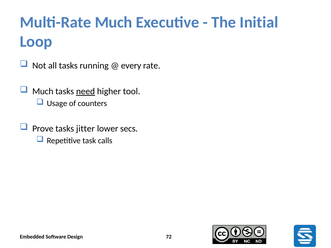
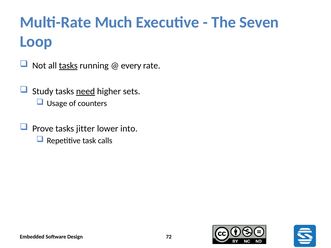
Initial: Initial -> Seven (259, 22)
tasks underline: none -> present (68, 66)
Much: Much -> Study (43, 91)
tool: tool -> sets (132, 91)
secs: secs -> into (129, 129)
